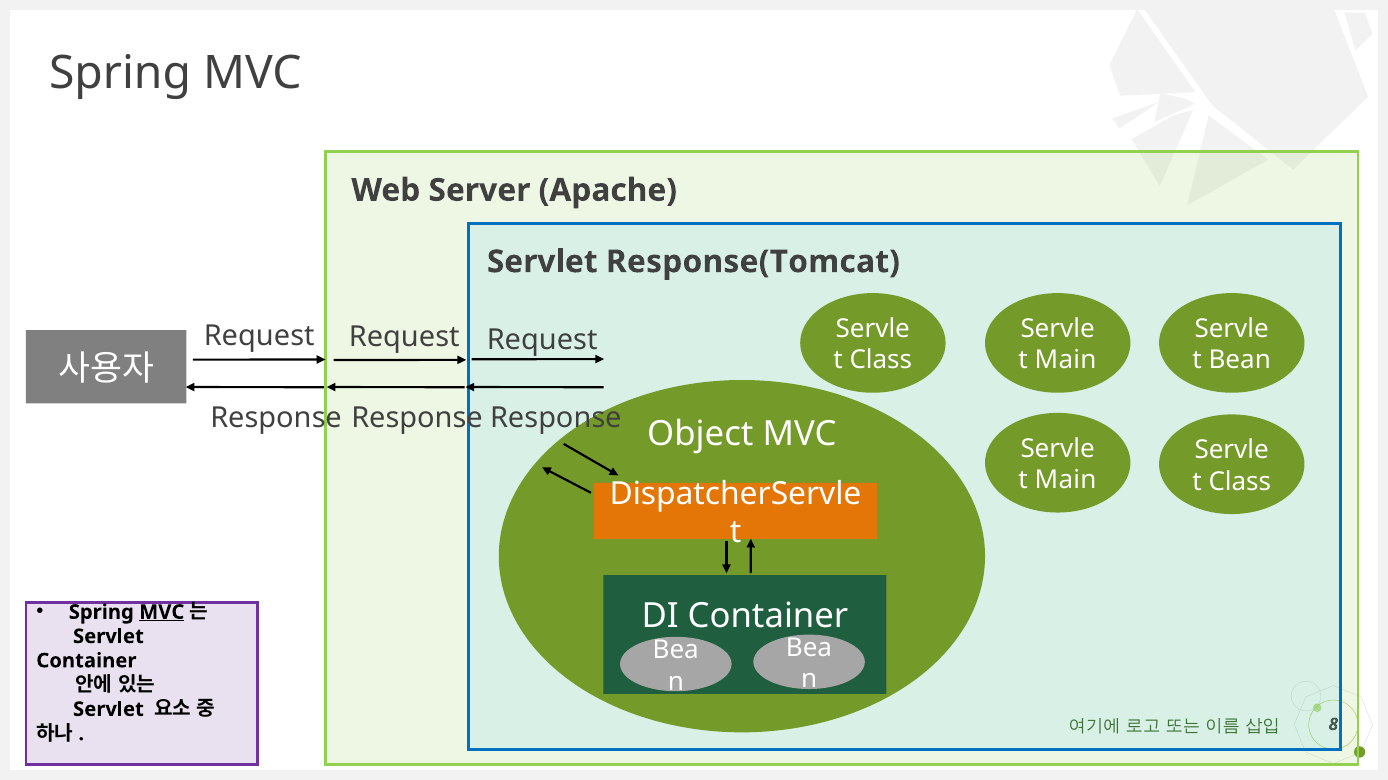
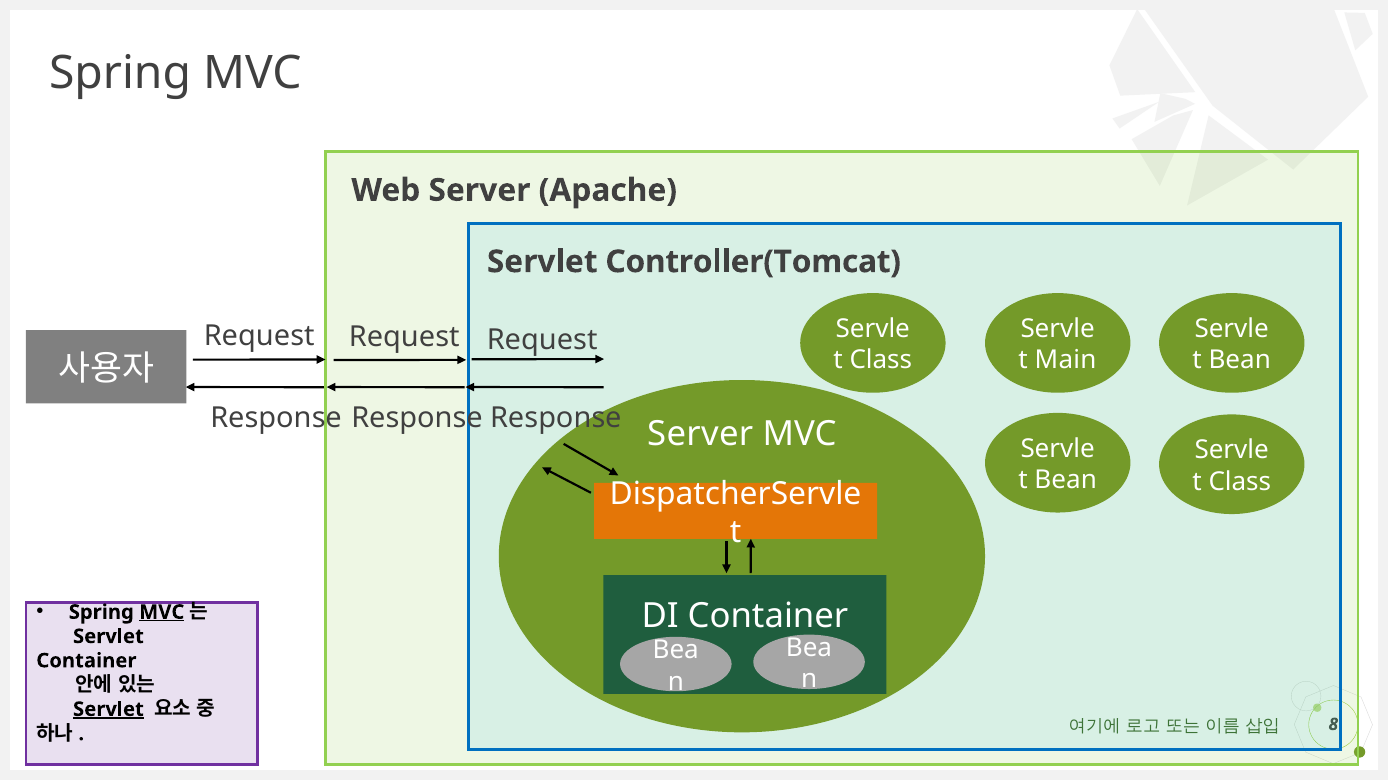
Response(Tomcat: Response(Tomcat -> Controller(Tomcat (753, 262)
Object: Object -> Server (700, 434)
Main: Main -> Bean (1066, 481)
Servlet underline: none -> present (108, 710)
